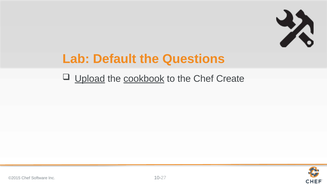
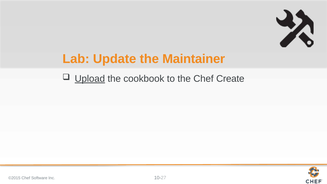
Default: Default -> Update (115, 59)
Questions: Questions -> Maintainer (194, 59)
cookbook underline: present -> none (144, 79)
